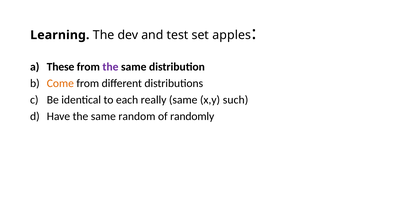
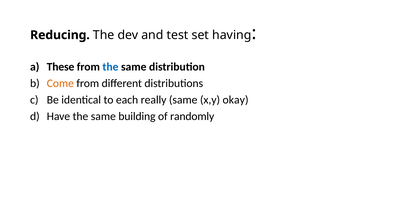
Learning: Learning -> Reducing (60, 35)
apples: apples -> having (232, 35)
the colour: purple -> blue (110, 67)
such: such -> okay (236, 100)
random: random -> building (137, 116)
